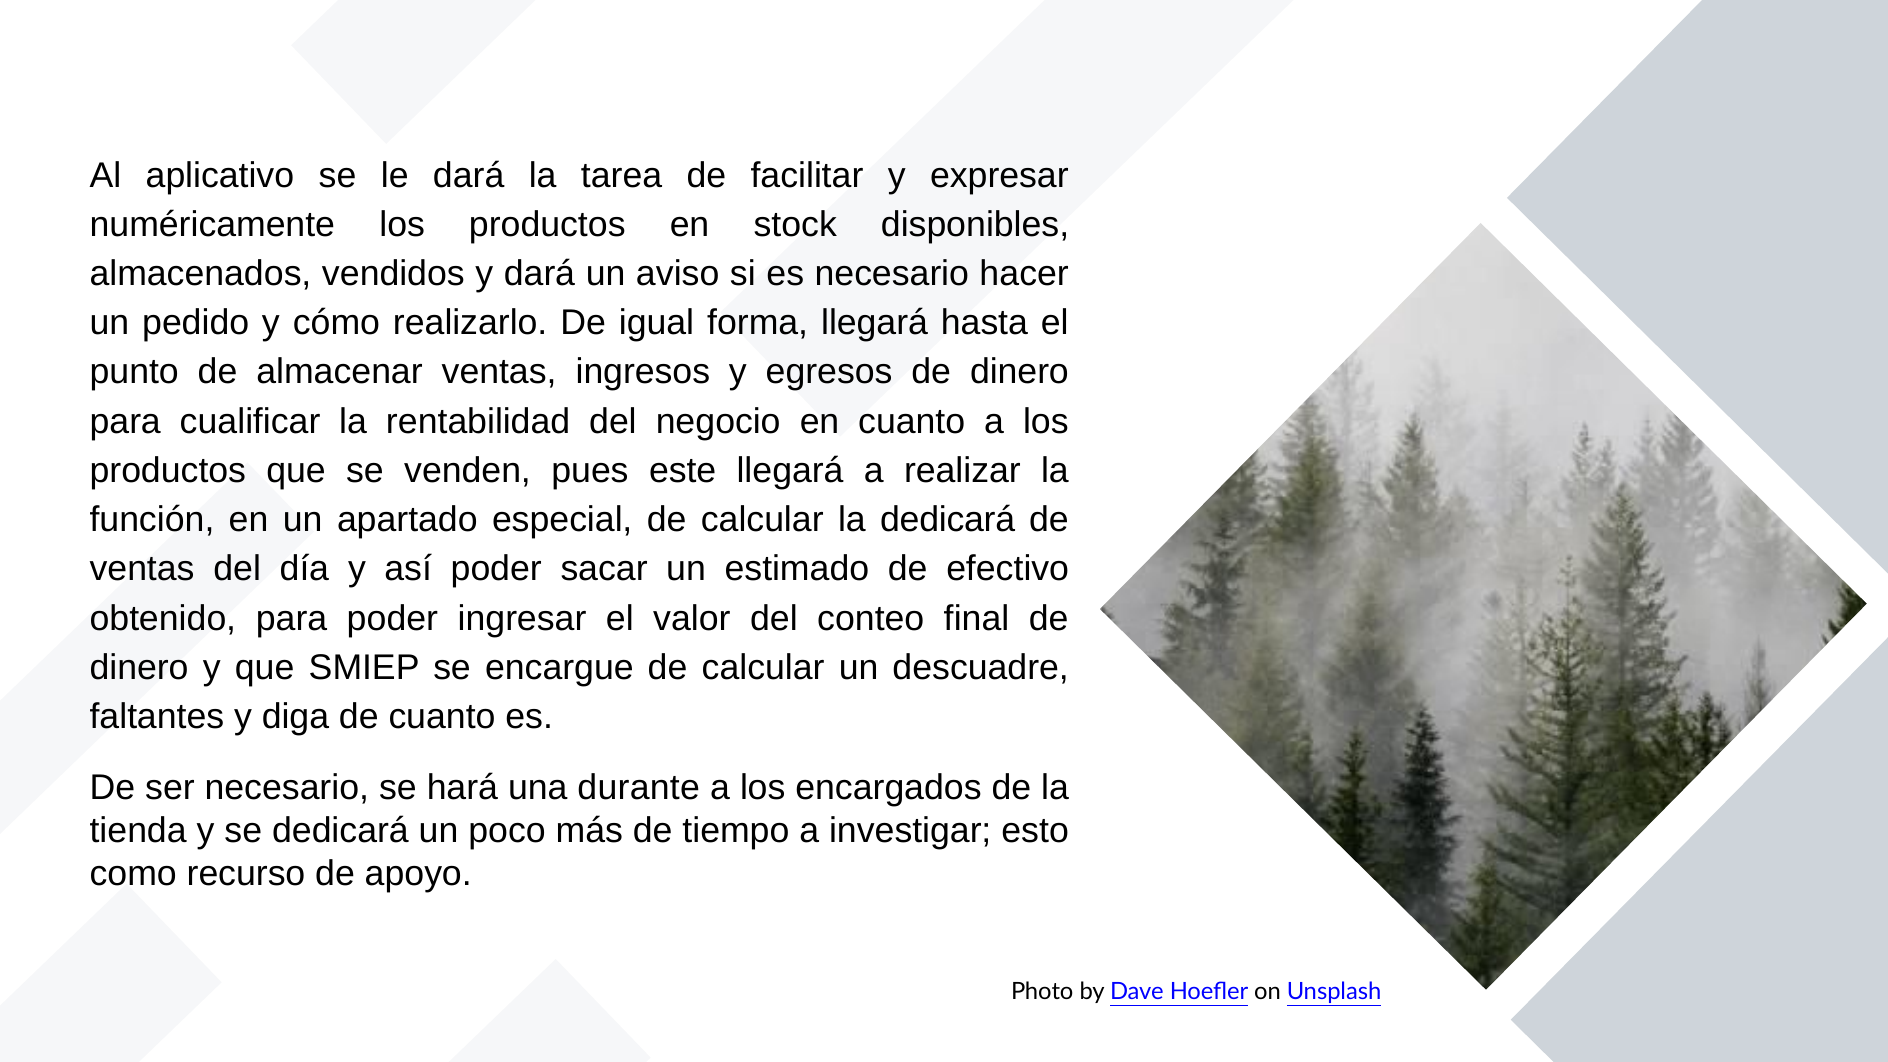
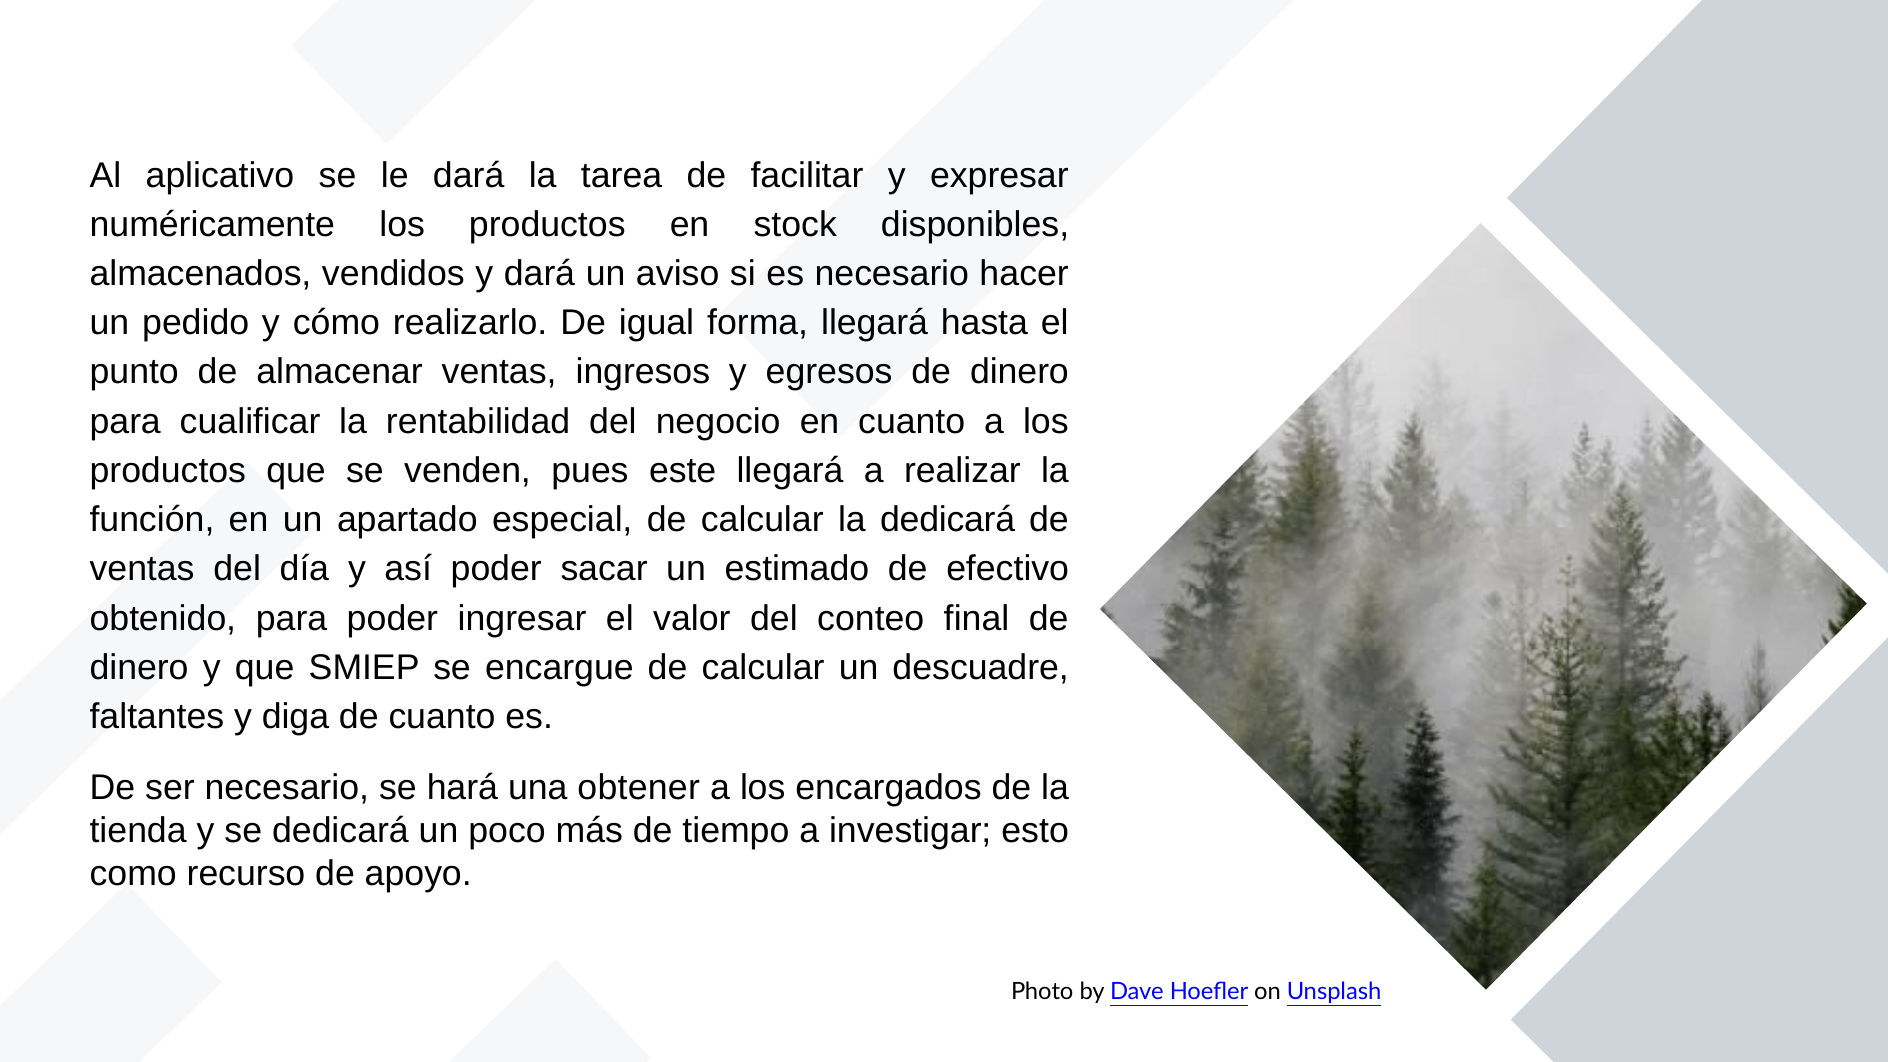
durante: durante -> obtener (639, 788)
